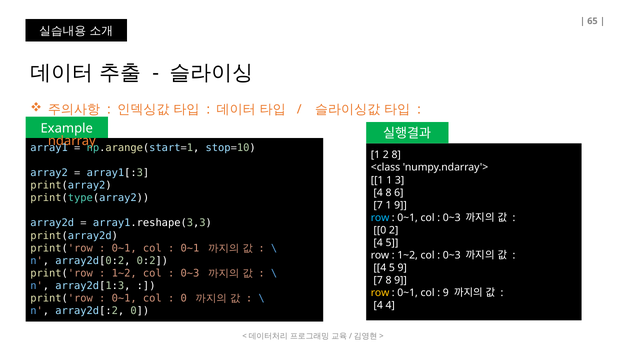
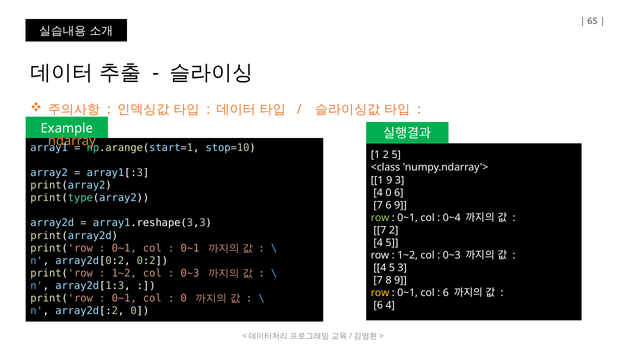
2 8: 8 -> 5 (396, 155)
1 1: 1 -> 9 (389, 180)
4 8: 8 -> 0 (388, 193)
7 1: 1 -> 6 (388, 205)
row colour: light blue -> light green (380, 218)
0~3: 0~3 -> 0~4 (452, 218)
0: 0 -> 7 (380, 230)
5 9: 9 -> 3 (402, 268)
9: 9 -> 6 (446, 293)
4: 4 -> 6 (378, 305)
